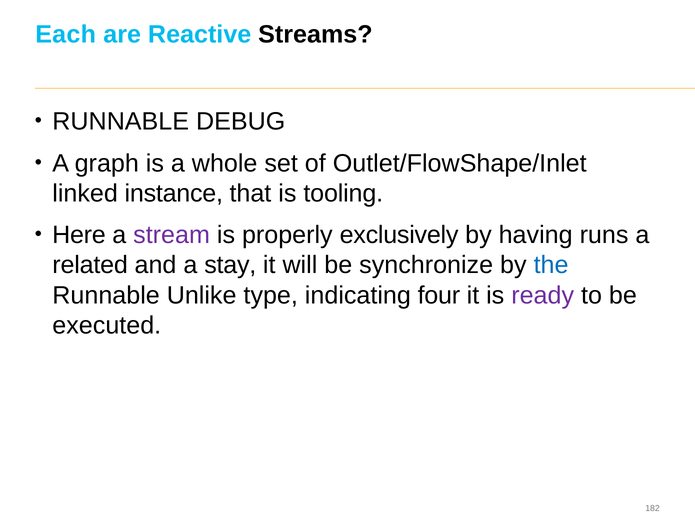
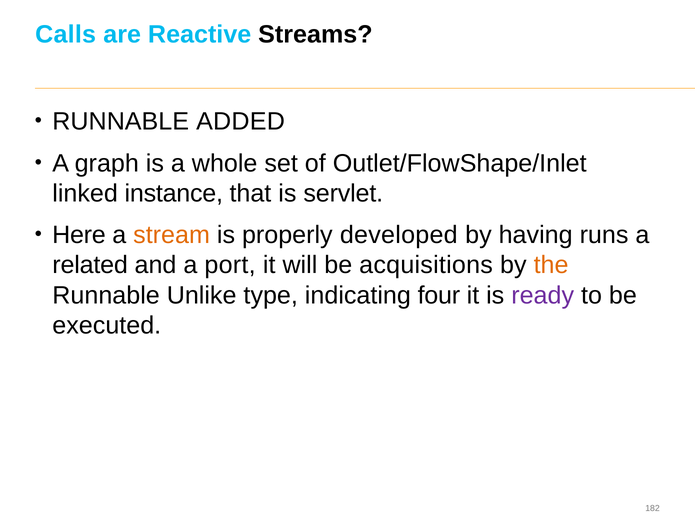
Each: Each -> Calls (66, 34)
DEBUG: DEBUG -> ADDED (241, 122)
tooling: tooling -> servlet (343, 194)
stream colour: purple -> orange (172, 235)
exclusively: exclusively -> developed (399, 235)
stay: stay -> port (230, 265)
synchronize: synchronize -> acquisitions (426, 265)
the colour: blue -> orange (551, 265)
